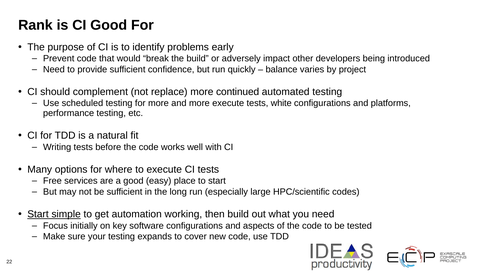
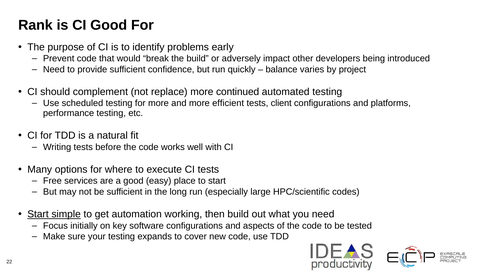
more execute: execute -> efficient (228, 103)
white: white -> client (281, 103)
